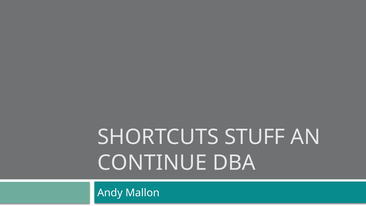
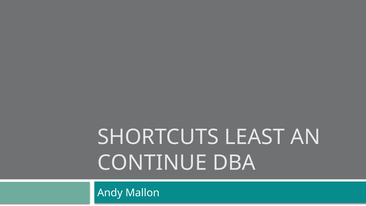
STUFF: STUFF -> LEAST (255, 137)
